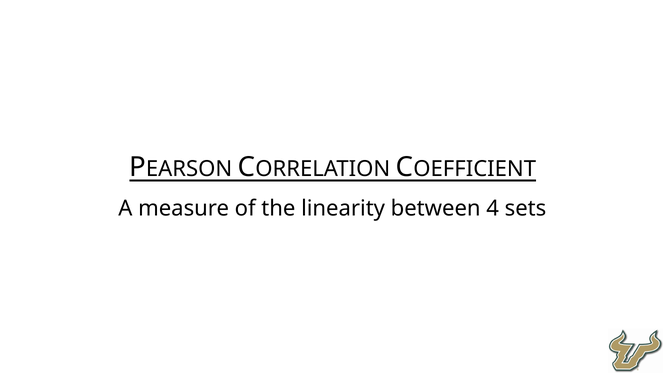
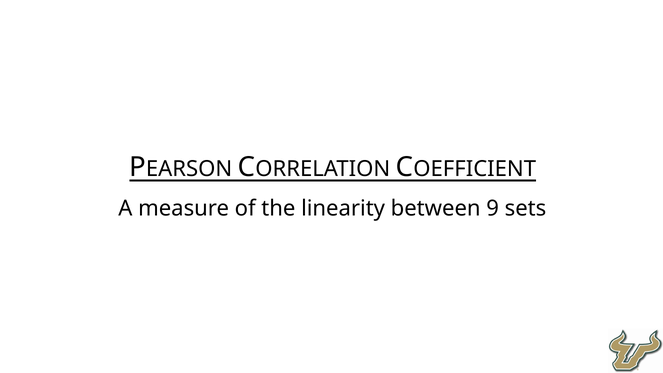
4: 4 -> 9 (493, 209)
